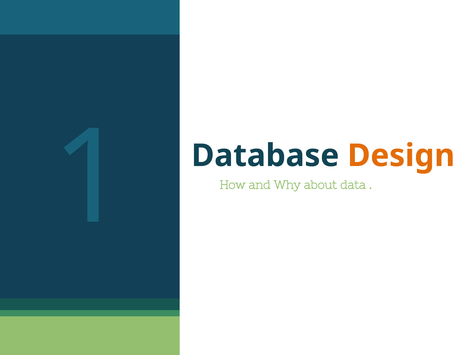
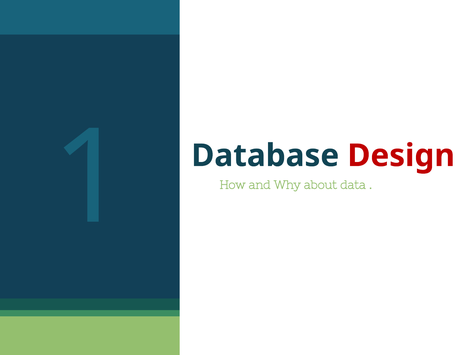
Design colour: orange -> red (401, 156)
